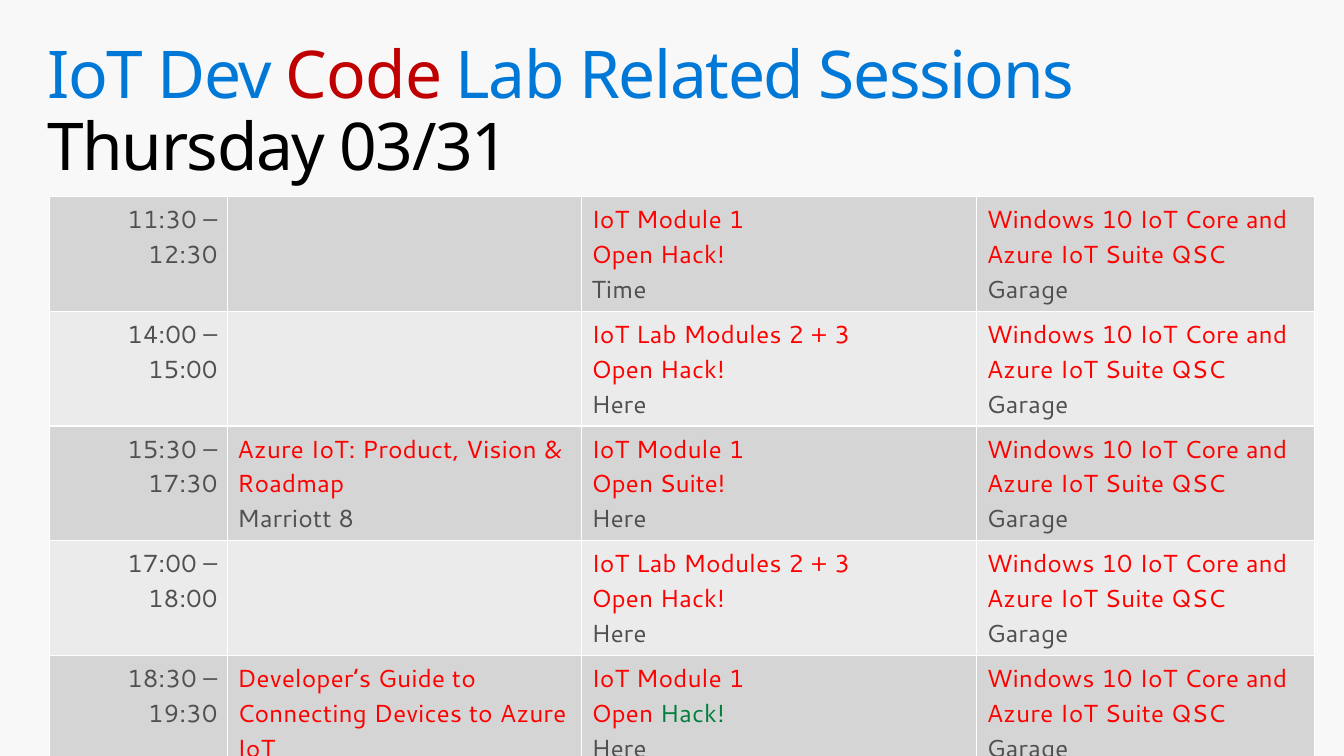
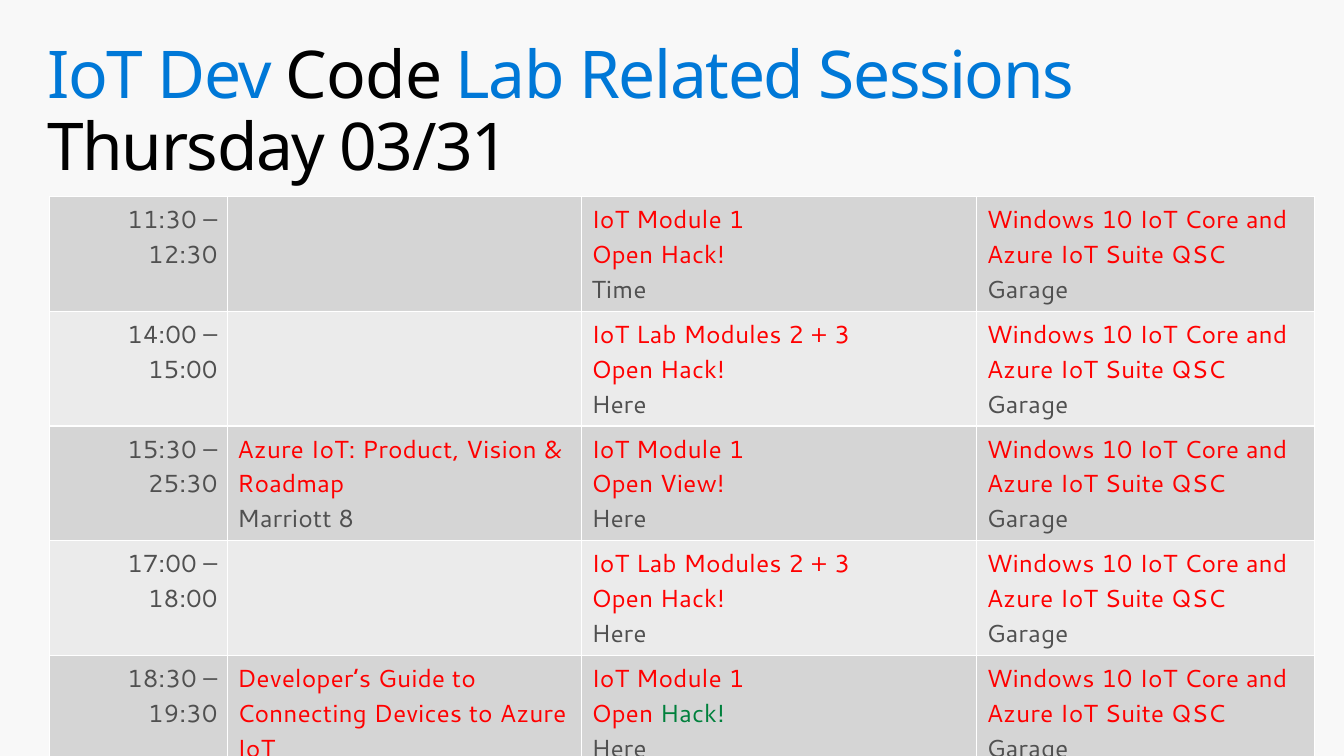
Code colour: red -> black (364, 77)
17:30: 17:30 -> 25:30 (183, 485)
Open Suite: Suite -> View (692, 485)
